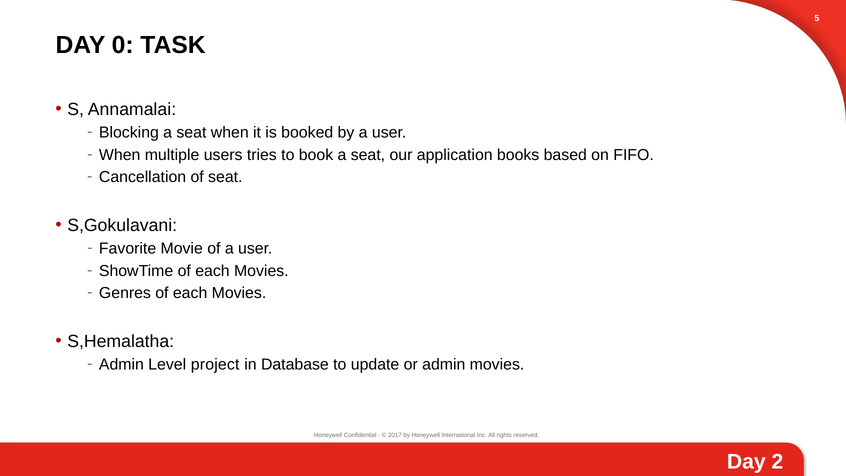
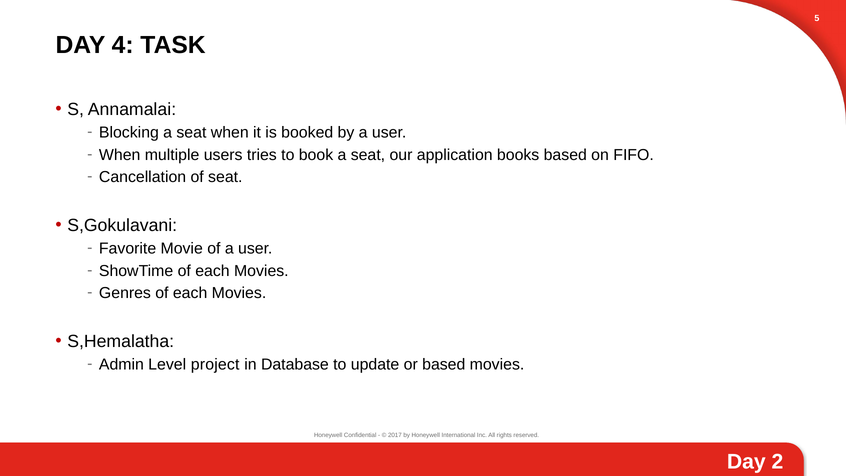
0: 0 -> 4 (123, 45)
or admin: admin -> based (444, 364)
